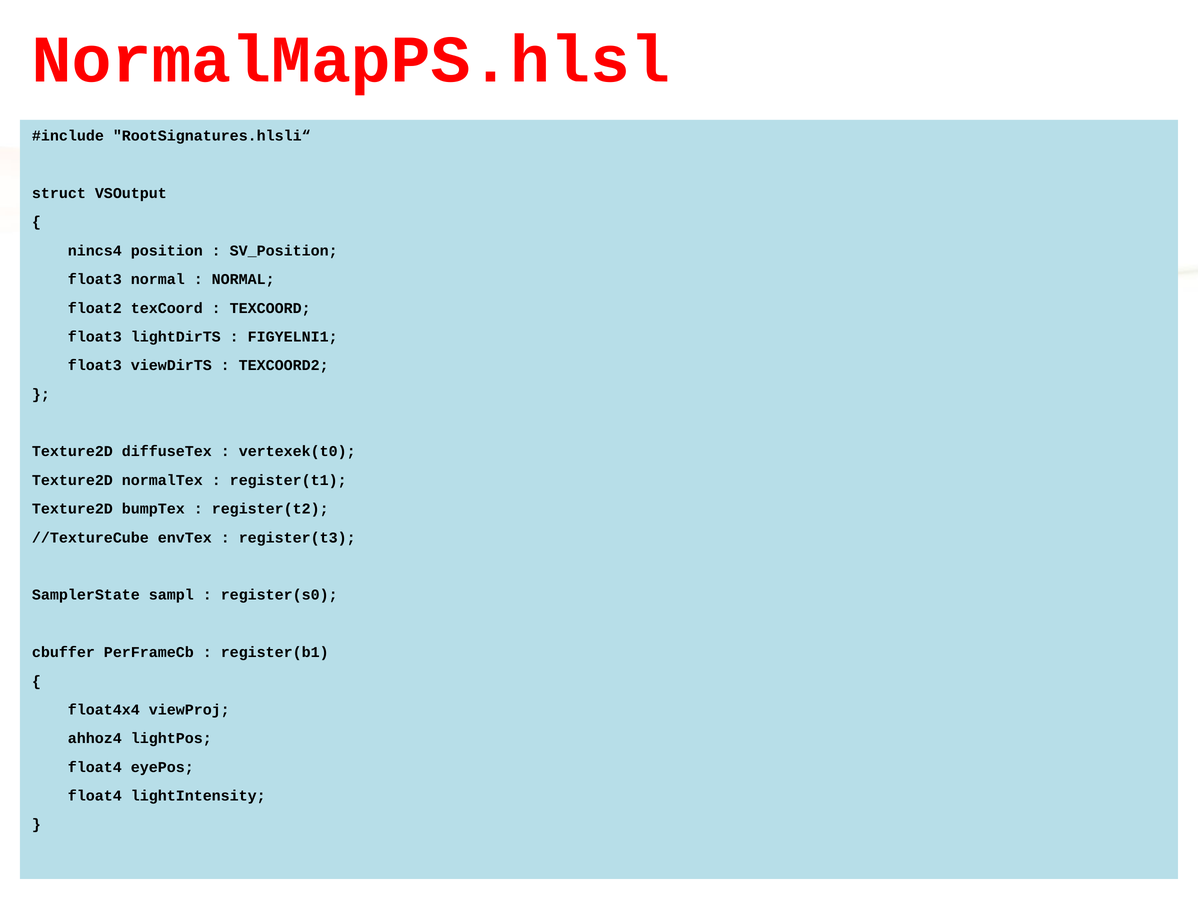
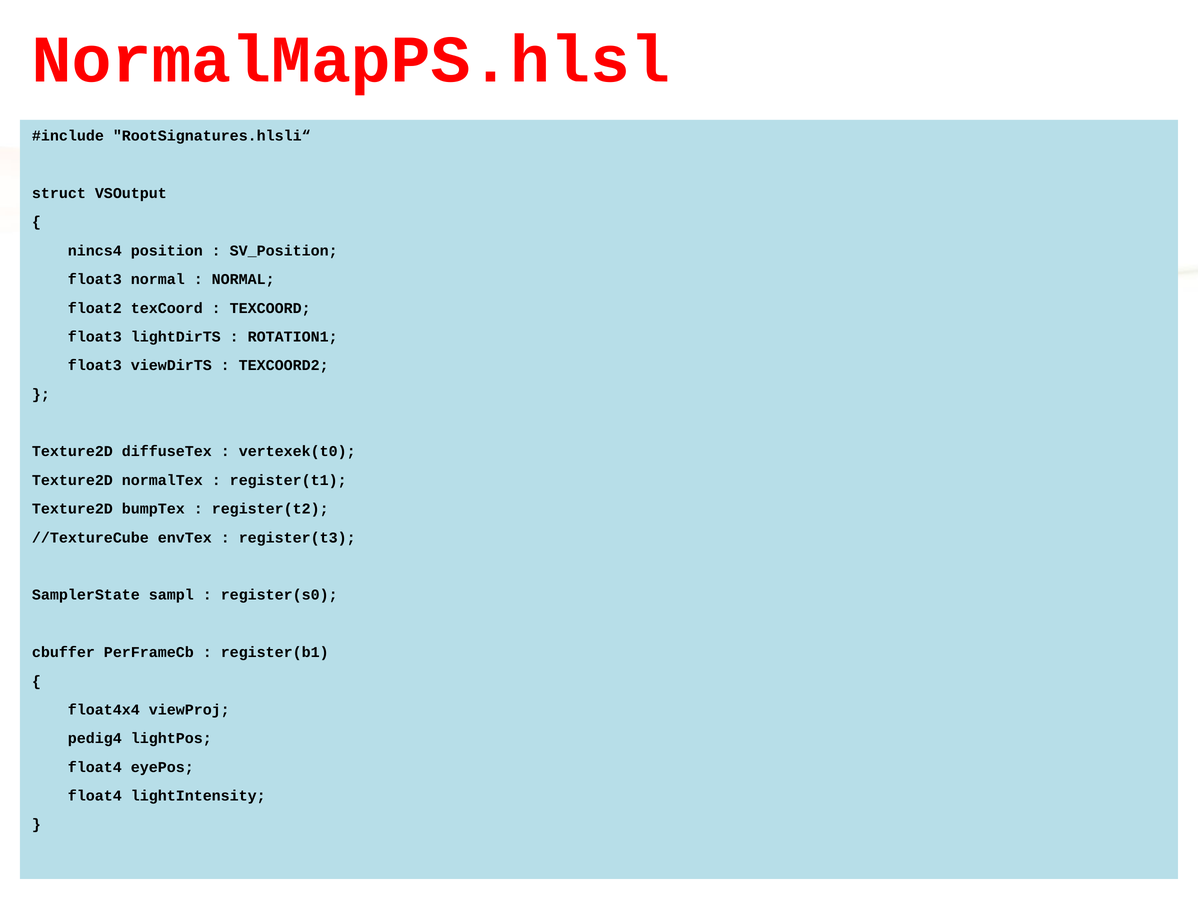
FIGYELNI1: FIGYELNI1 -> ROTATION1 (293, 337)
ahhoz4: ahhoz4 -> pedig4 (95, 738)
